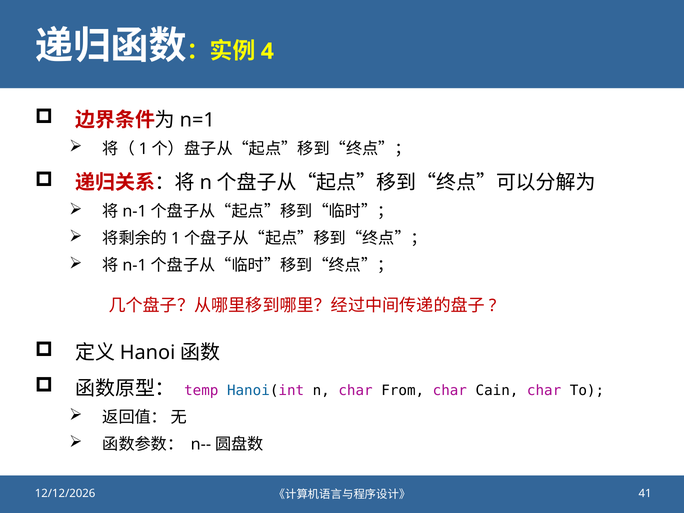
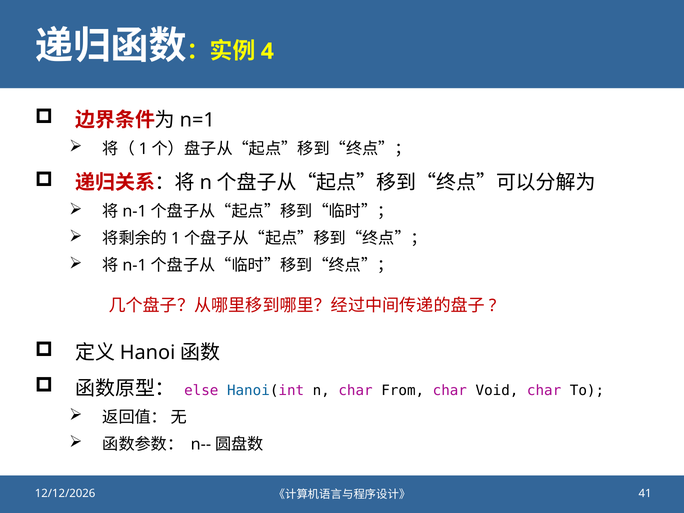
temp: temp -> else (201, 390)
Cain: Cain -> Void (497, 390)
